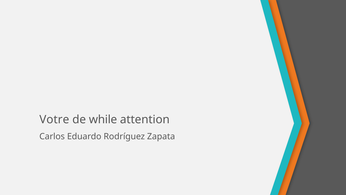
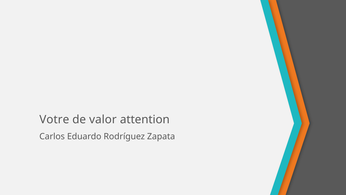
while: while -> valor (103, 119)
